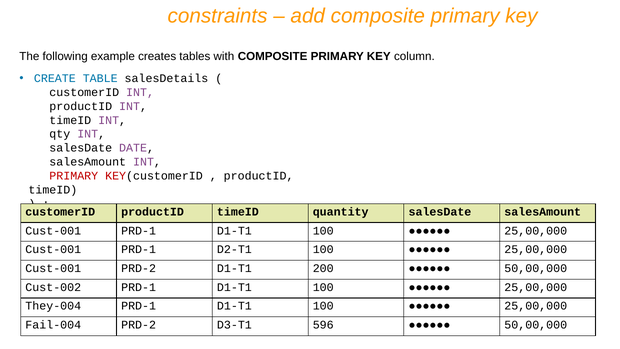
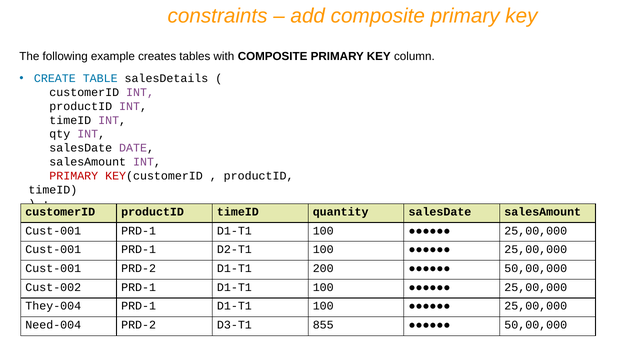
Fail-004: Fail-004 -> Need-004 (53, 325)
596: 596 -> 855 (323, 325)
